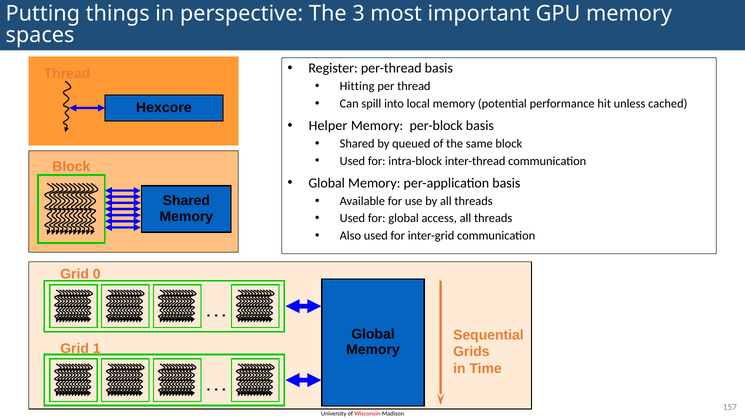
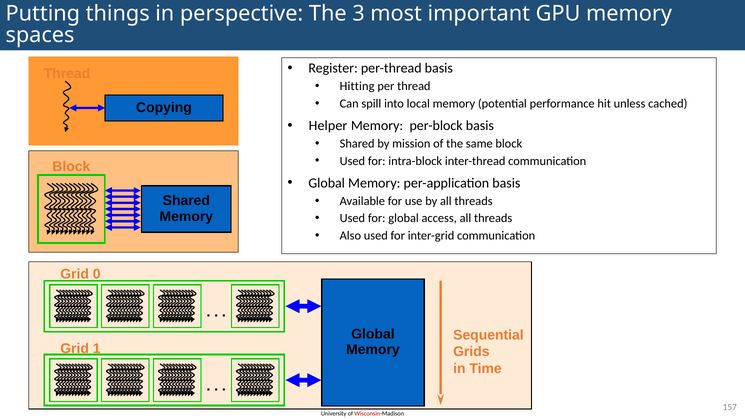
Hexcore: Hexcore -> Copying (164, 108)
queued: queued -> mission (411, 144)
